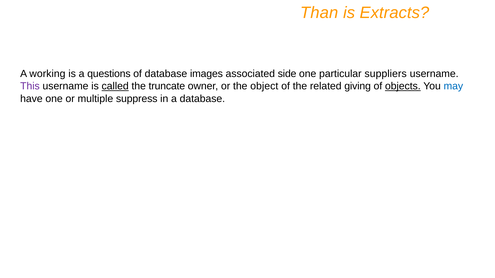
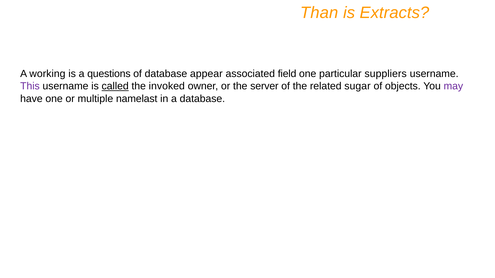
images: images -> appear (206, 74)
side: side -> field (287, 74)
truncate: truncate -> invoked (167, 86)
object: object -> server (264, 86)
giving: giving -> sugar (357, 86)
objects underline: present -> none (403, 86)
may colour: blue -> purple (453, 86)
suppress: suppress -> namelast (137, 99)
